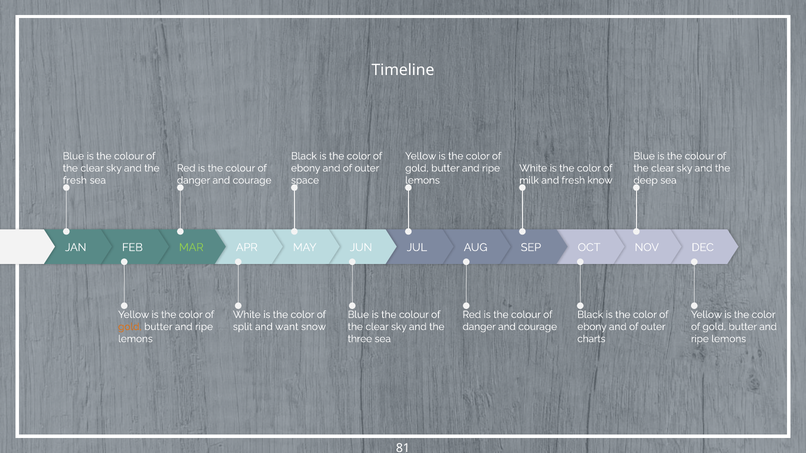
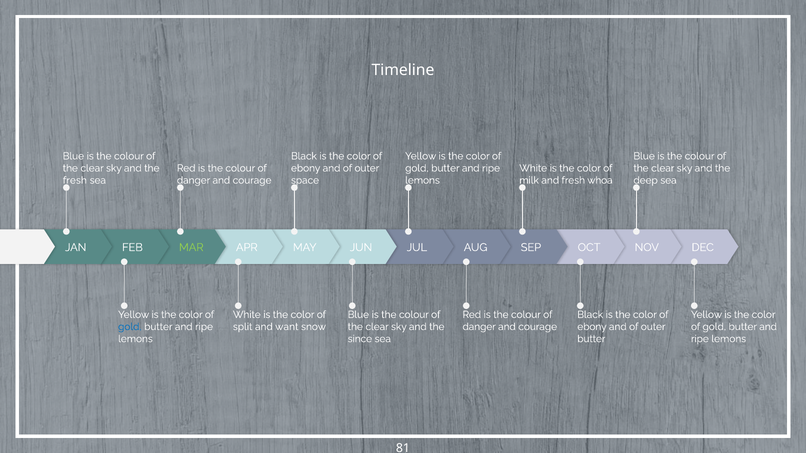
know: know -> whoa (600, 180)
gold colour: orange -> blue (130, 327)
three: three -> since (360, 339)
charts: charts -> butter (591, 339)
